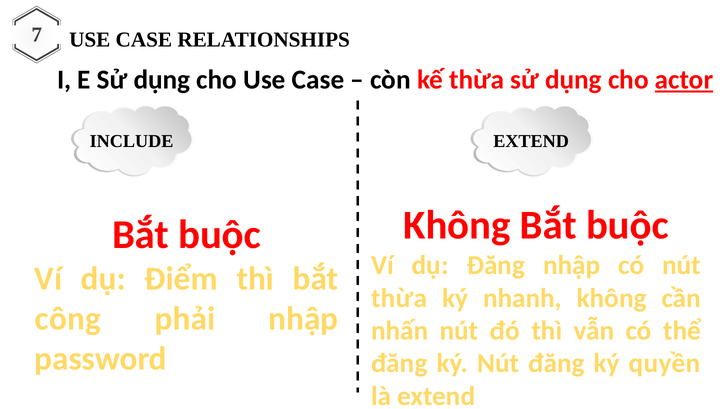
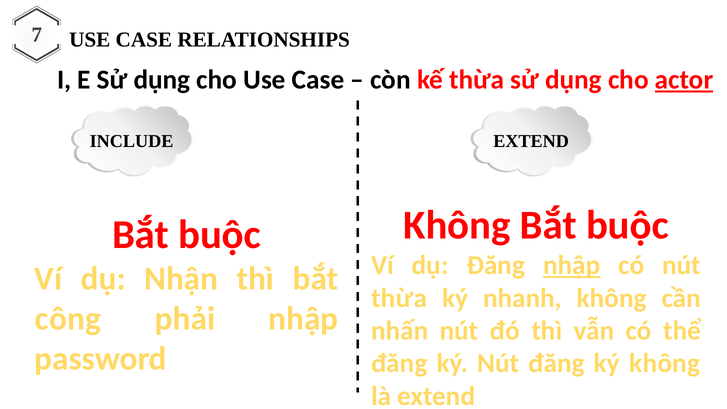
nhập underline: none -> present (572, 265)
Điểm: Điểm -> Nhận (181, 279)
ký quyền: quyền -> không (665, 363)
